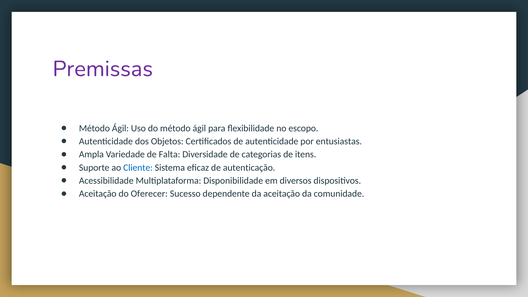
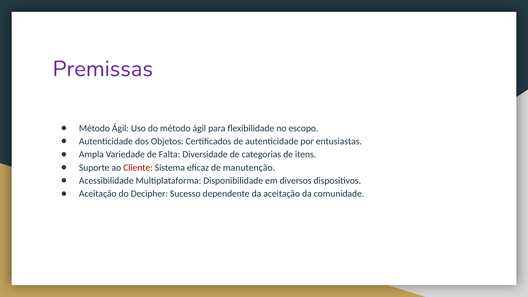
Cliente colour: blue -> red (138, 168)
autenticação: autenticação -> manutenção (249, 168)
Oferecer: Oferecer -> Decipher (149, 194)
